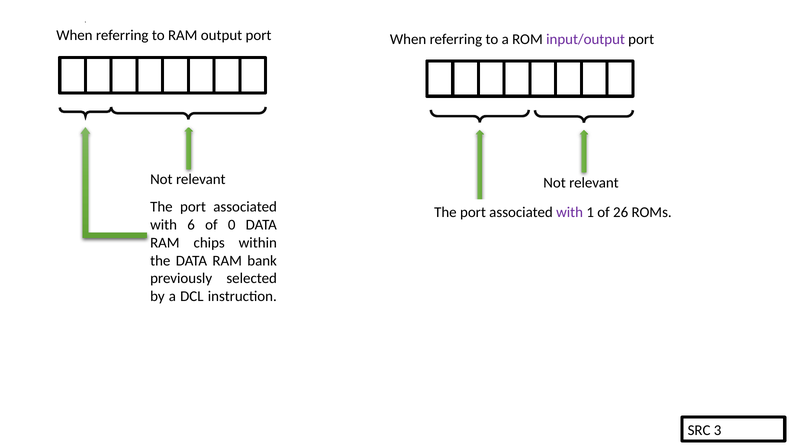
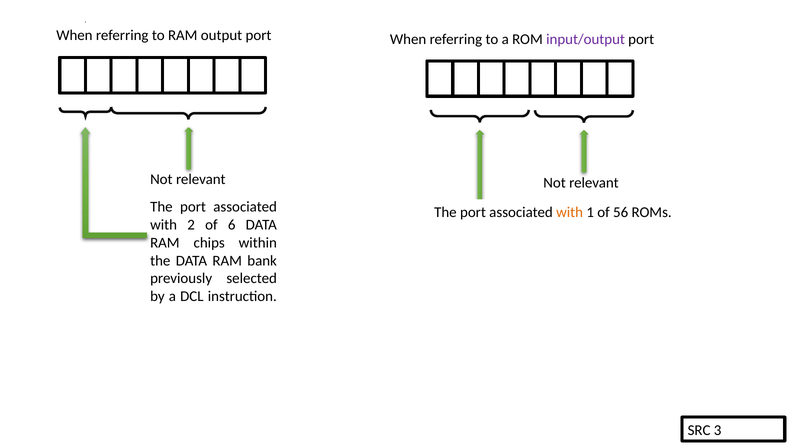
with colour: purple -> orange (570, 212)
26: 26 -> 56 (621, 212)
6: 6 -> 2 (191, 225)
0: 0 -> 6 (232, 225)
